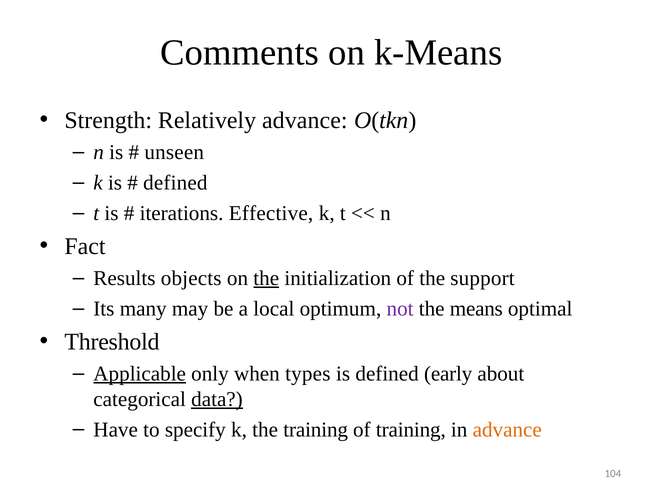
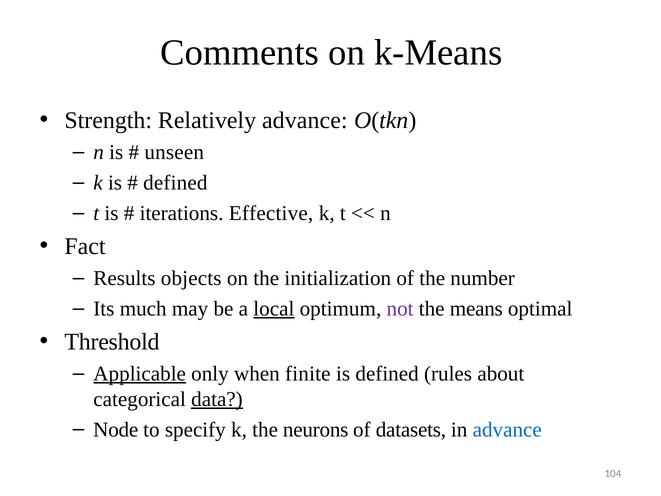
the underline: present -> none (266, 278)
support: support -> number (483, 278)
many: many -> much (143, 309)
local underline: none -> present (274, 309)
types: types -> finite (308, 374)
early: early -> rules (448, 374)
Have: Have -> Node (116, 429)
the training: training -> neurons (316, 429)
of training: training -> datasets (411, 429)
advance colour: orange -> blue (507, 429)
